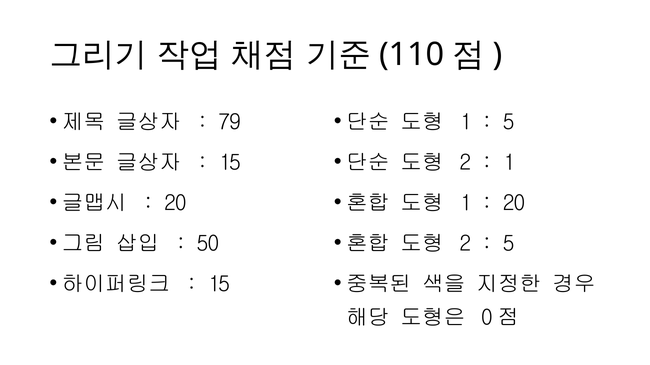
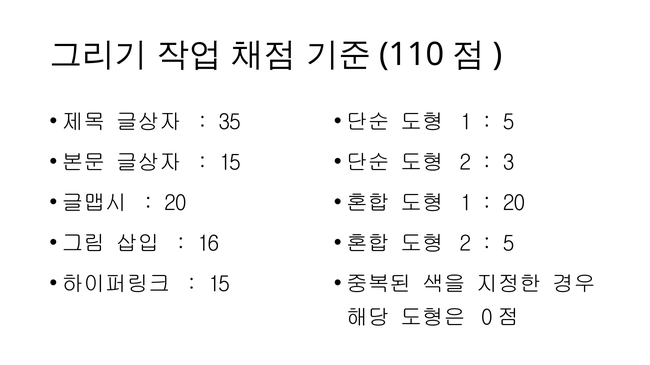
79: 79 -> 35 (230, 122)
1: 1 -> 3 (509, 163)
50: 50 -> 16 (208, 244)
